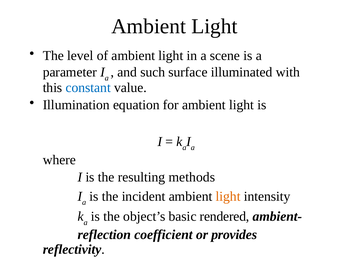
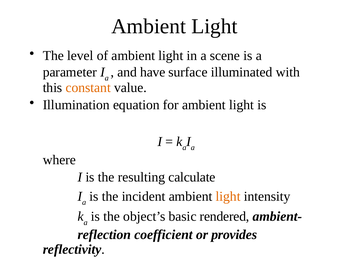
such: such -> have (153, 72)
constant colour: blue -> orange (88, 87)
methods: methods -> calculate (192, 177)
